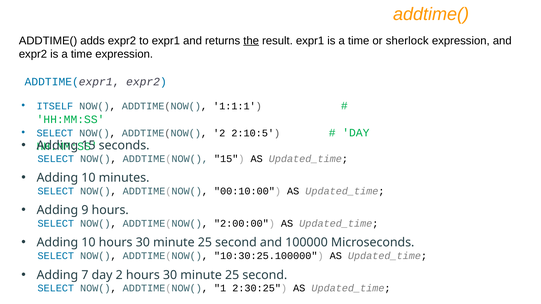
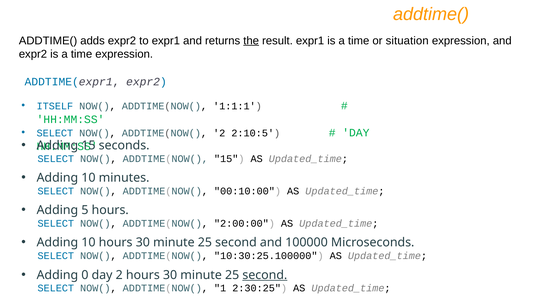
sherlock: sherlock -> situation (407, 41)
9: 9 -> 5 (85, 210)
7: 7 -> 0 (85, 275)
second underline: none -> present (265, 275)
